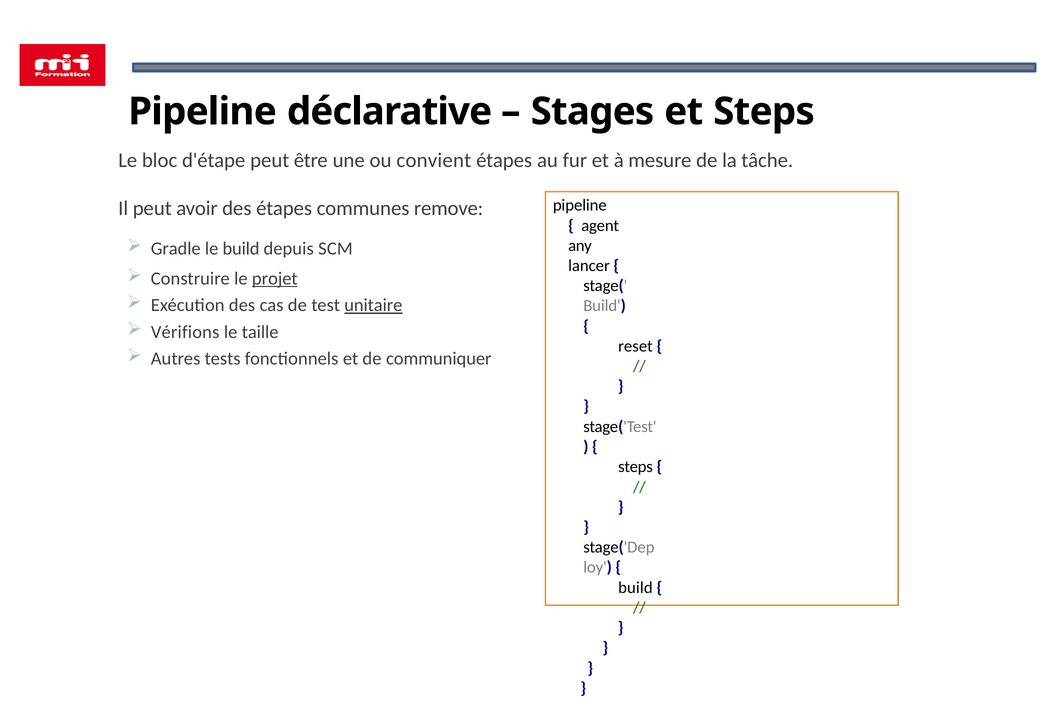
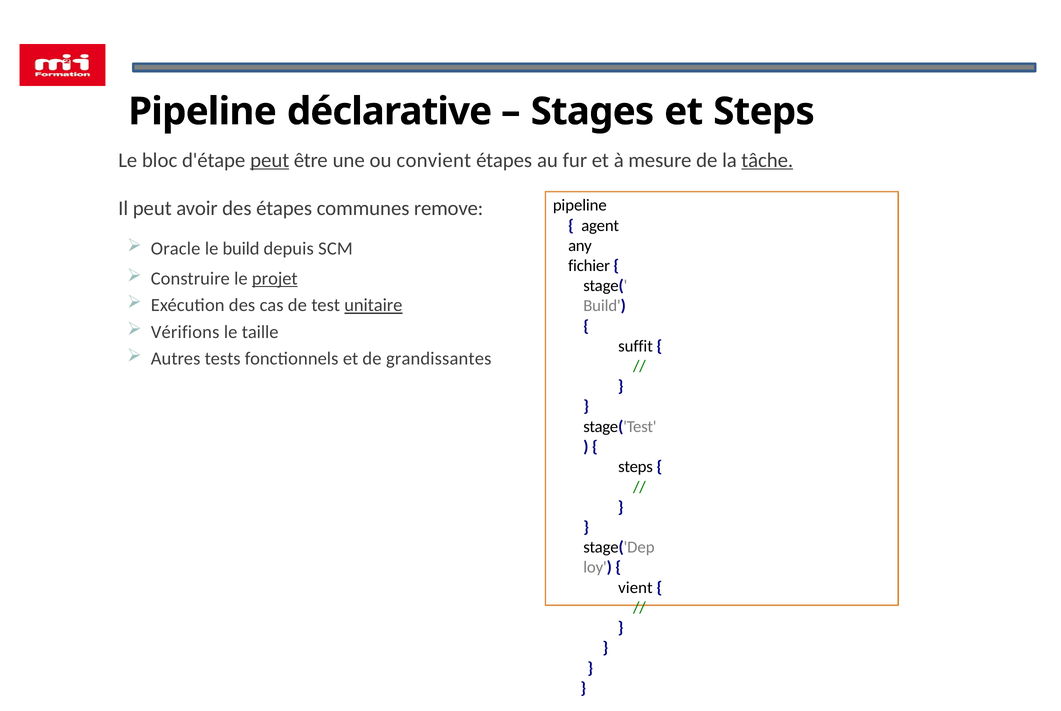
peut underline: none -> present (270, 160)
tâche underline: none -> present (767, 160)
Gradle: Gradle -> Oracle (176, 248)
lancer: lancer -> fichier (589, 266)
reset: reset -> suffit (636, 346)
communiquer: communiquer -> grandissantes (439, 359)
build: build -> vient (635, 588)
